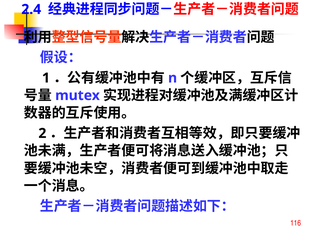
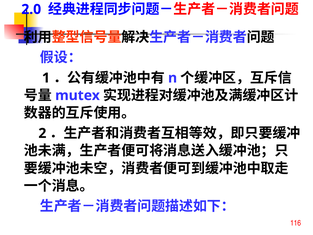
2.4: 2.4 -> 2.0 (31, 9)
